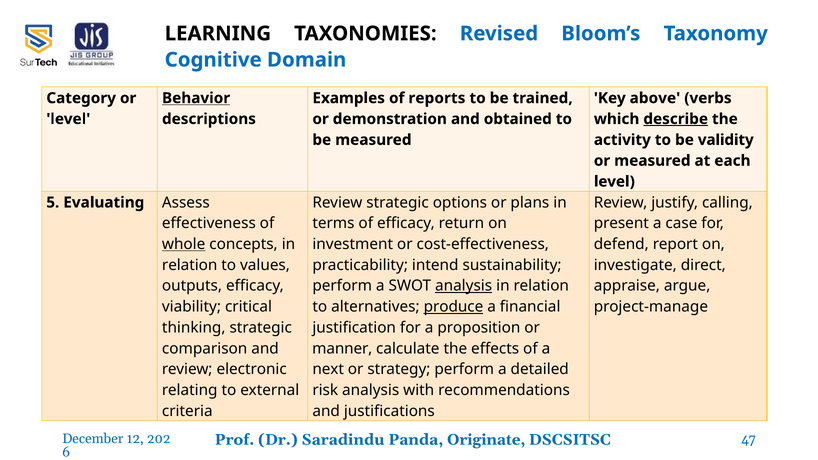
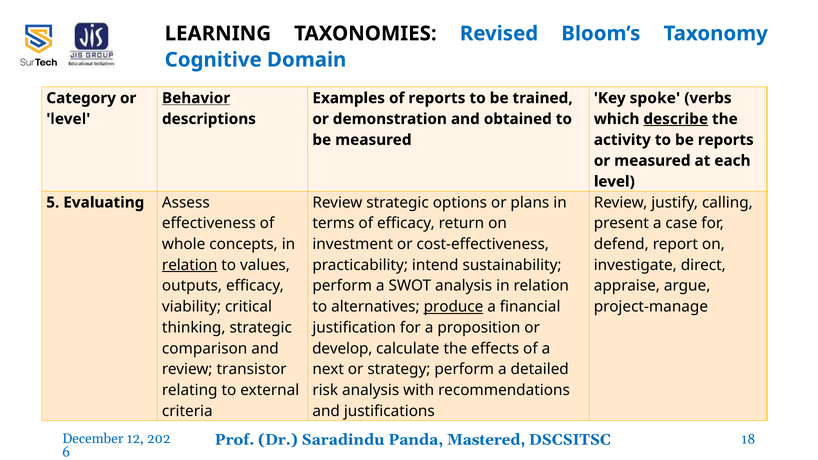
above: above -> spoke (655, 98)
be validity: validity -> reports (726, 140)
whole underline: present -> none (184, 244)
relation underline: none -> present (190, 265)
analysis underline: present -> none (464, 286)
manner: manner -> develop (342, 349)
electronic: electronic -> transistor (252, 369)
Originate: Originate -> Mastered (486, 440)
47: 47 -> 18 (748, 439)
